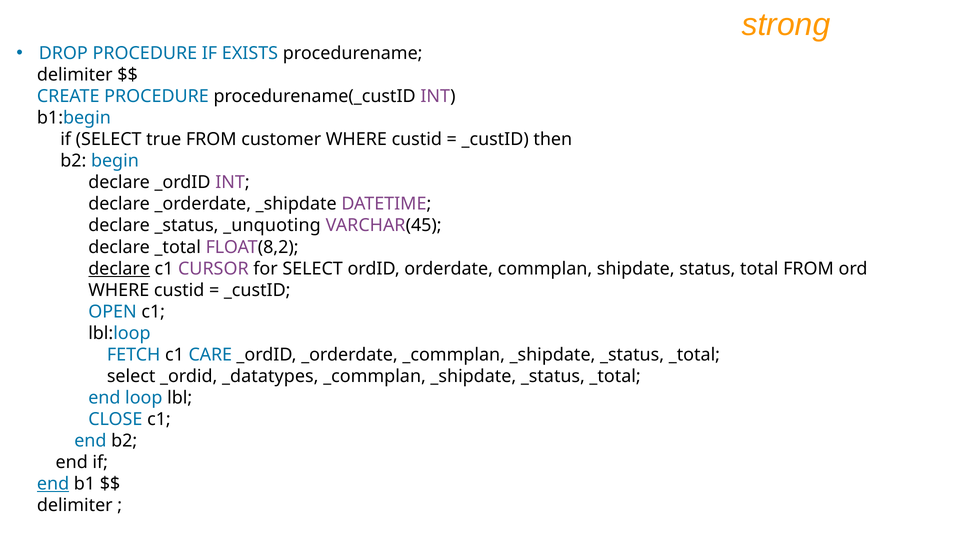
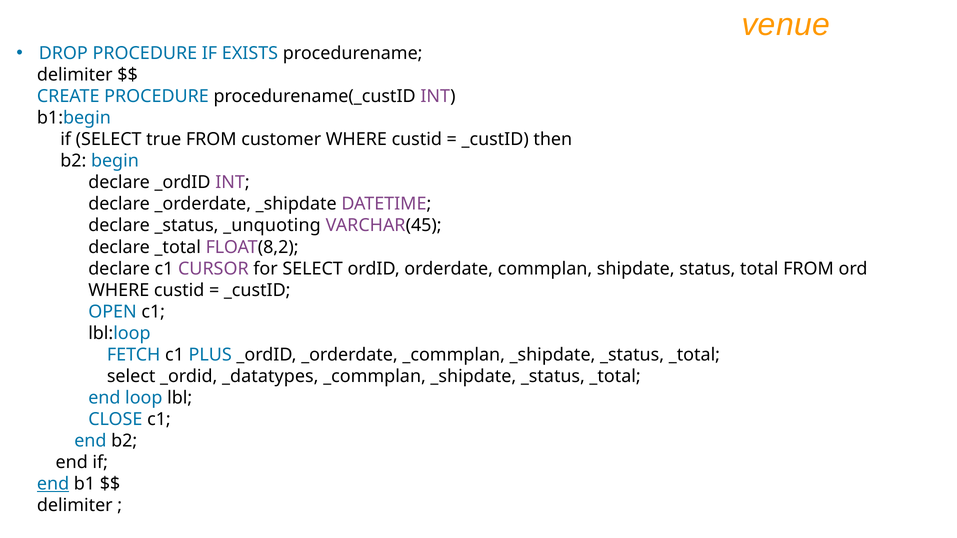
strong: strong -> venue (786, 25)
declare underline: present -> none (119, 269)
CARE: CARE -> PLUS (210, 355)
